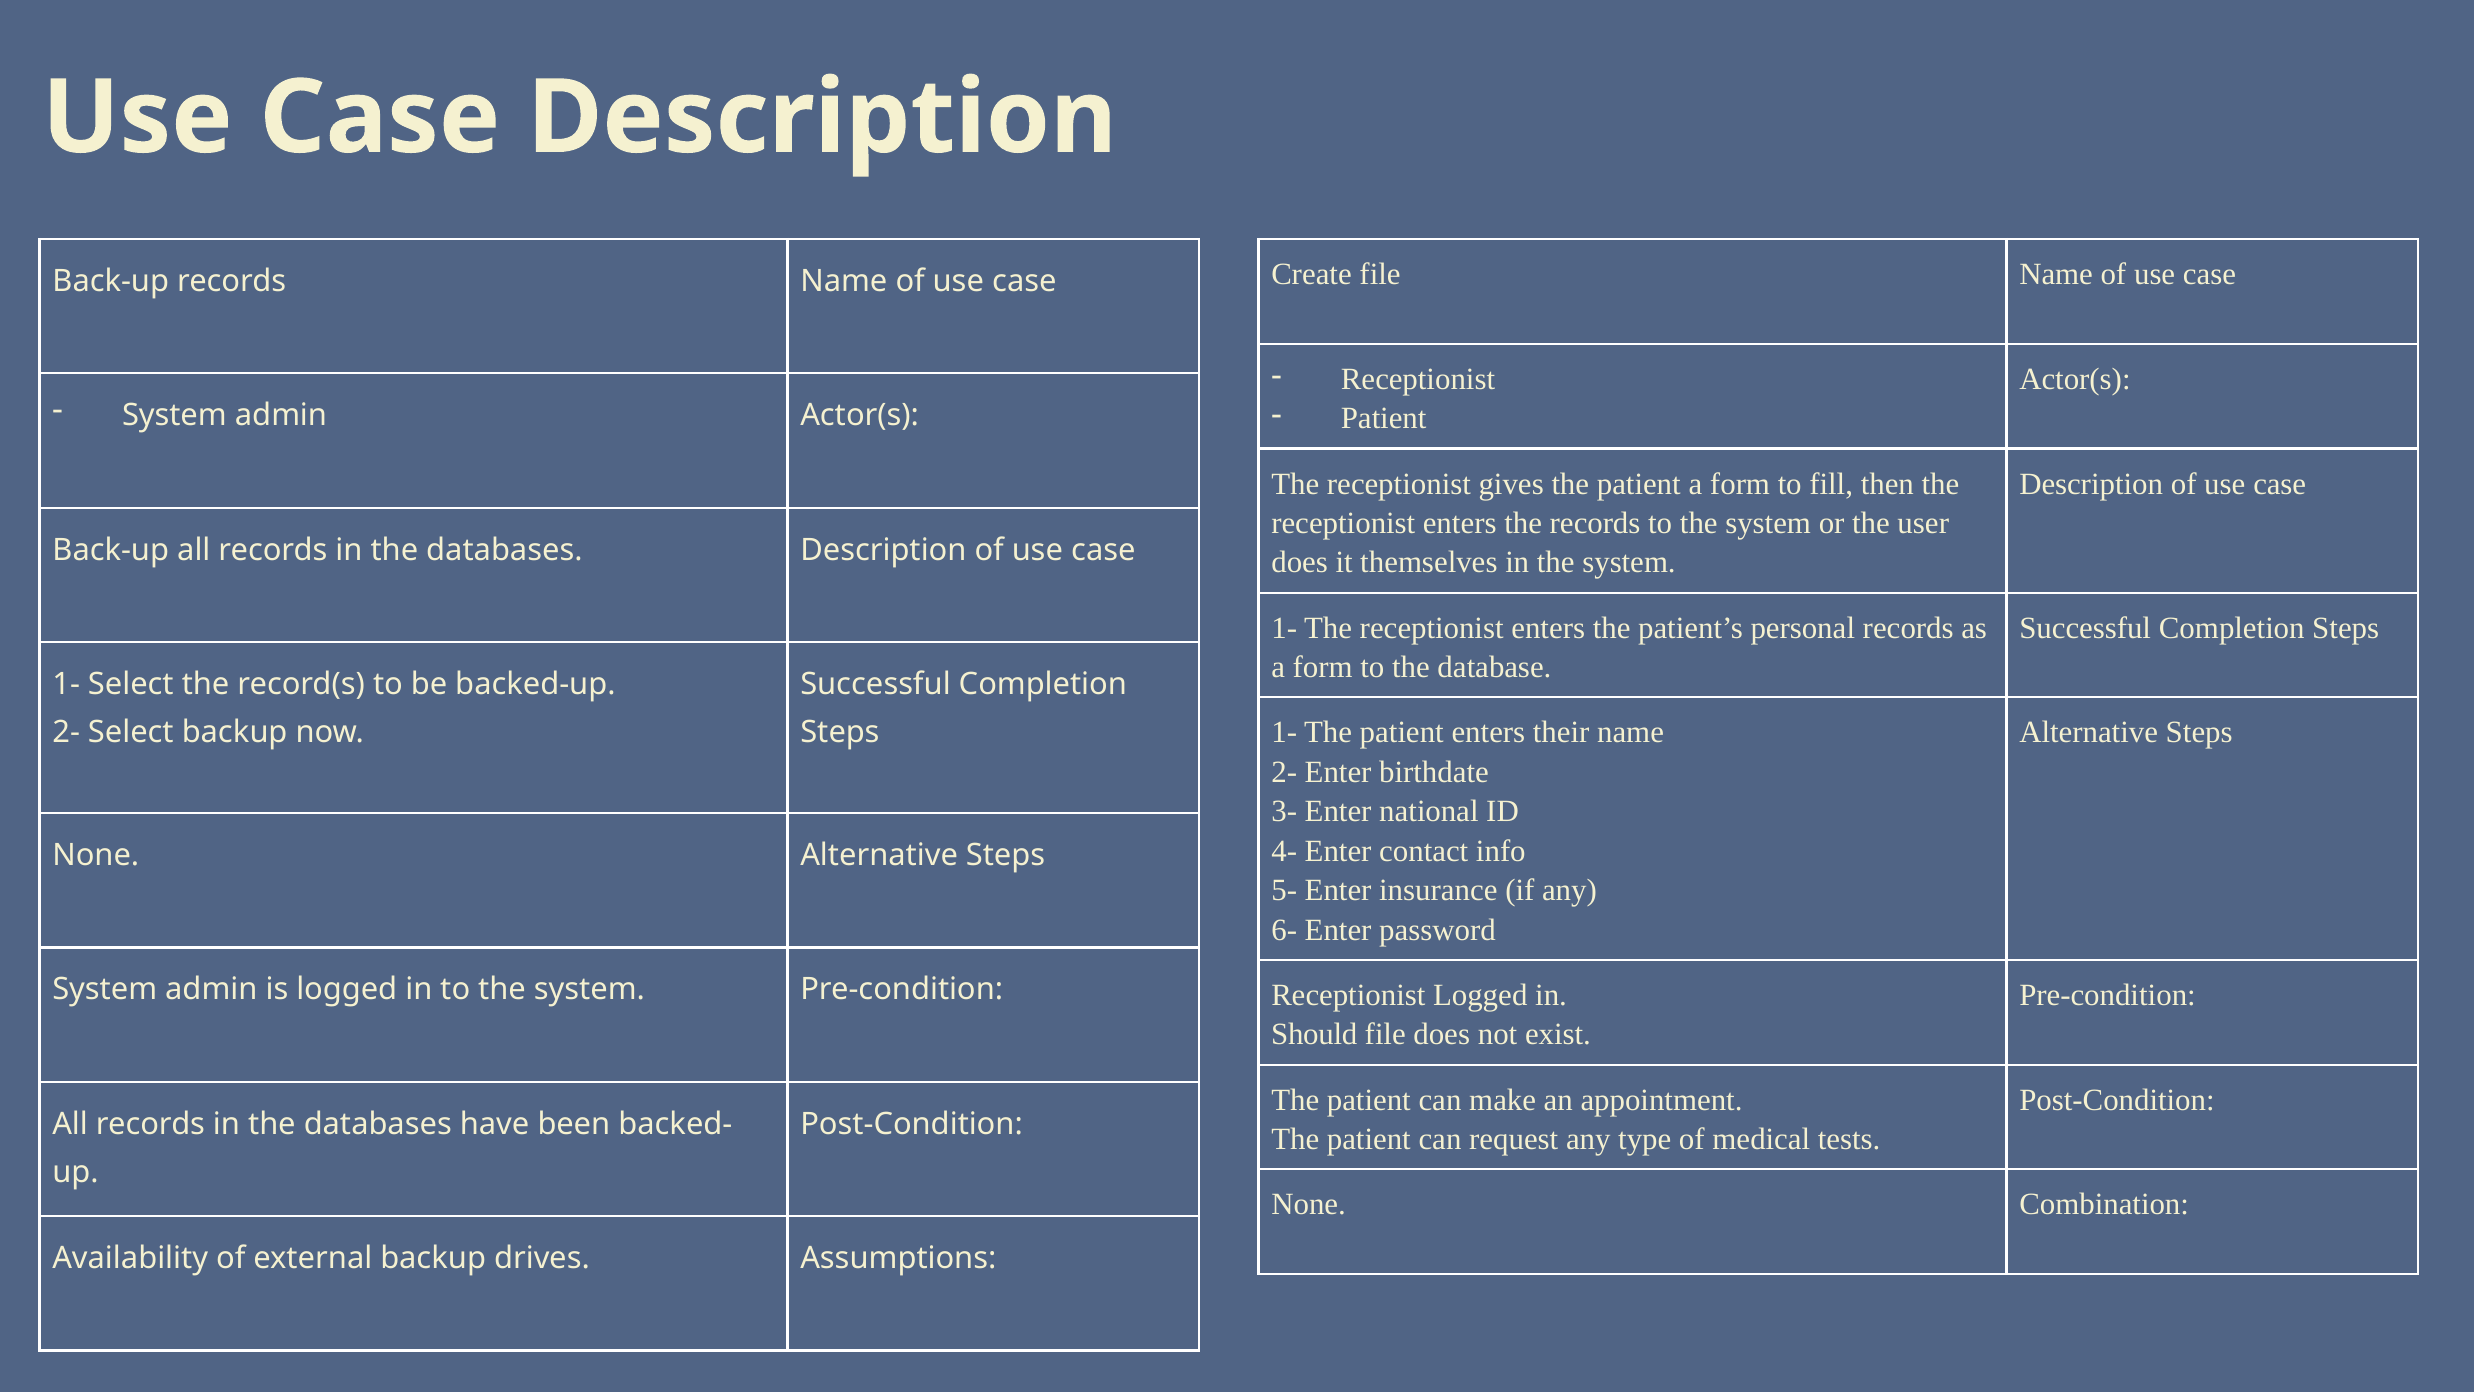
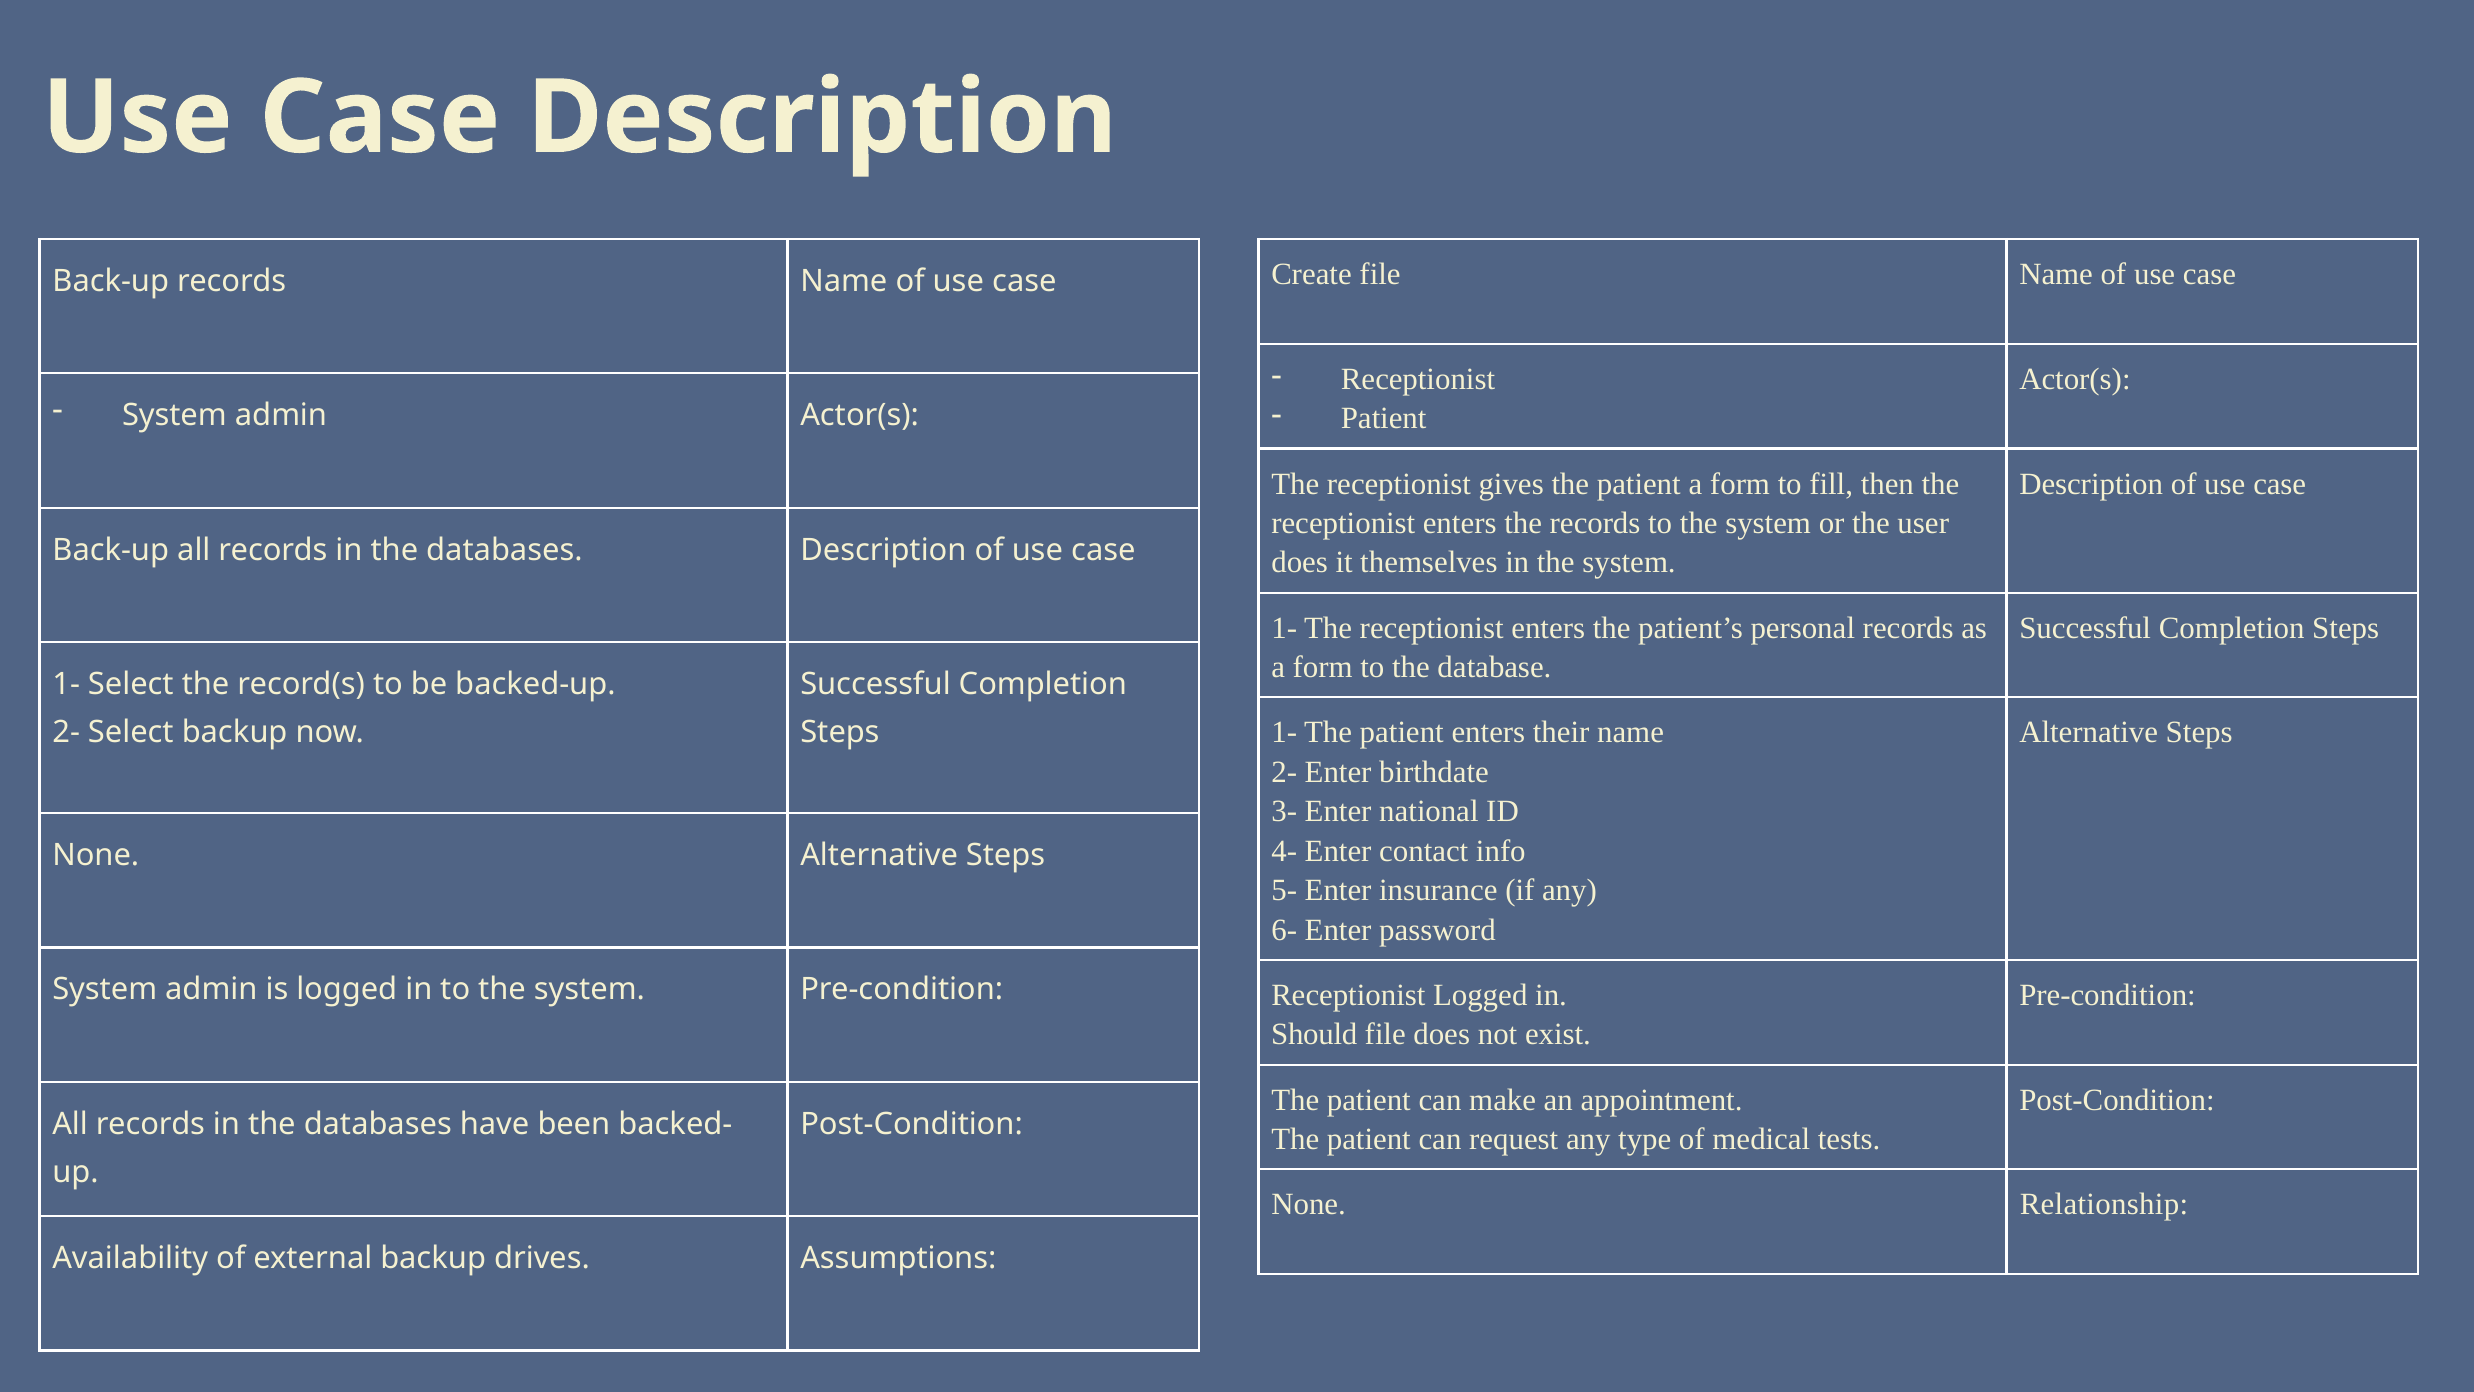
Combination: Combination -> Relationship (2104, 1204)
